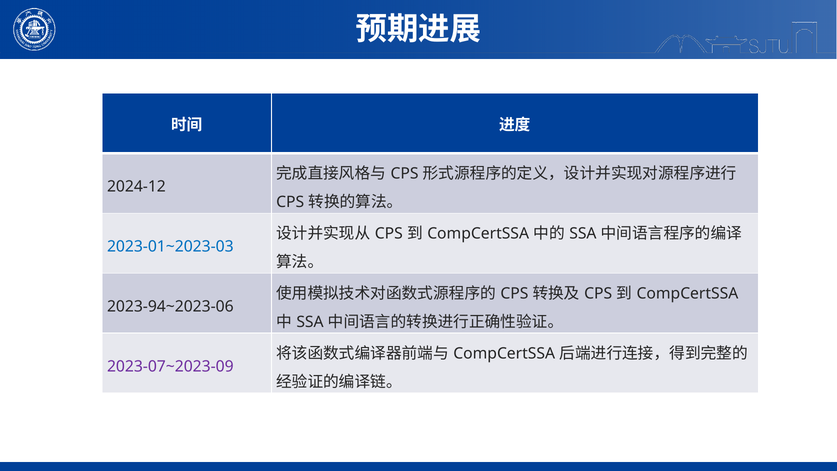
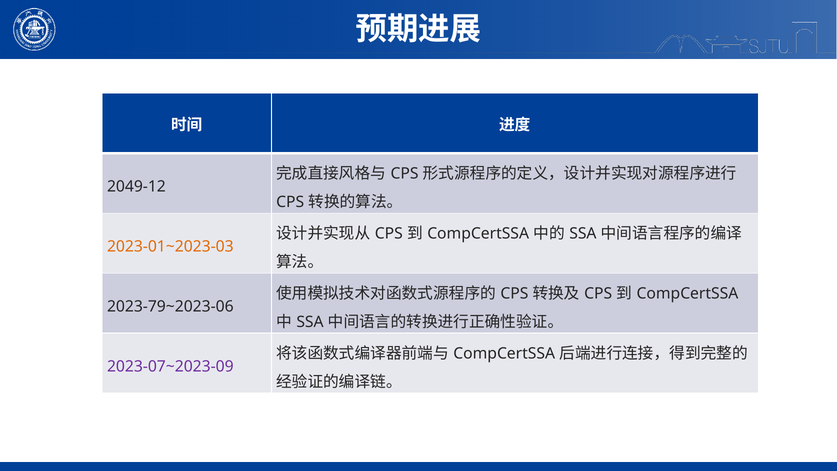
2024-12: 2024-12 -> 2049-12 (136, 187)
2023-01~2023-03 colour: blue -> orange (170, 247)
2023-94~2023-06: 2023-94~2023-06 -> 2023-79~2023-06 (170, 307)
